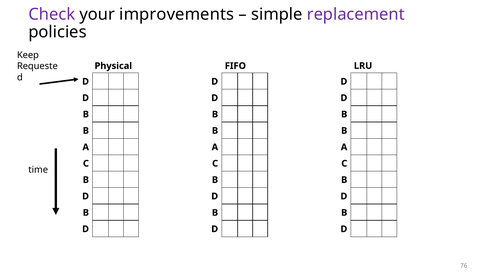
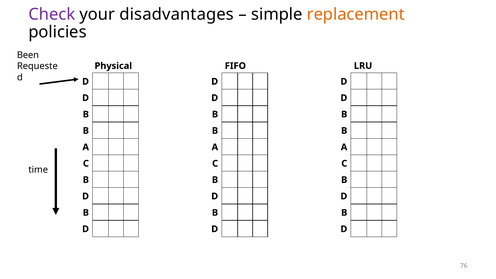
improvements: improvements -> disadvantages (177, 14)
replacement colour: purple -> orange (356, 14)
Keep: Keep -> Been (28, 55)
